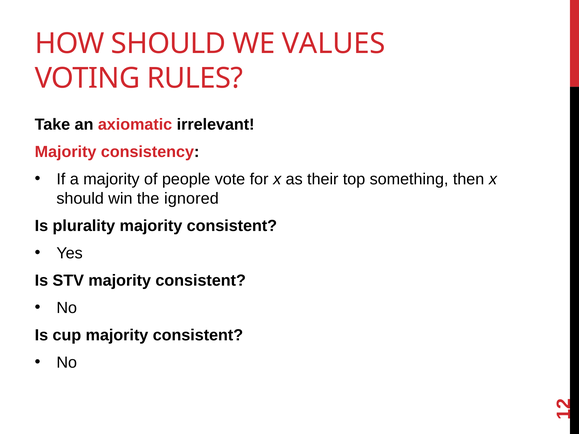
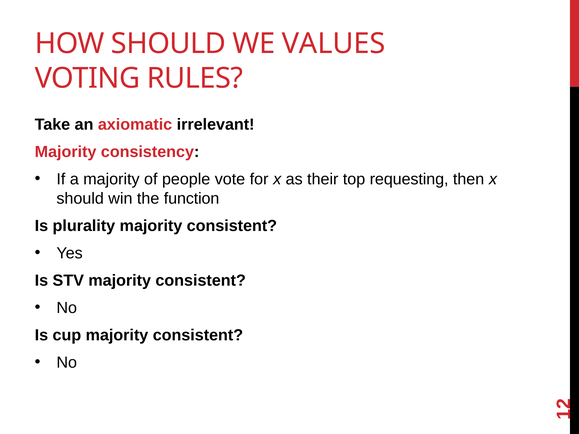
something: something -> requesting (409, 179)
ignored: ignored -> function (192, 199)
